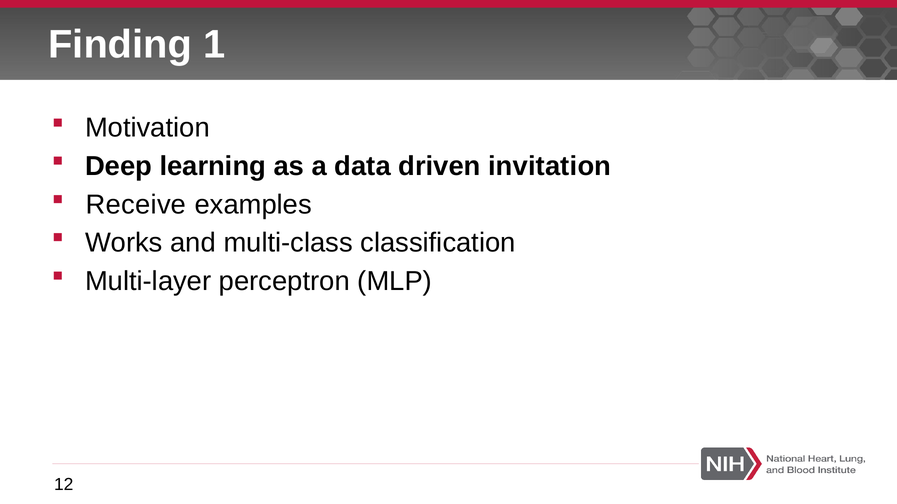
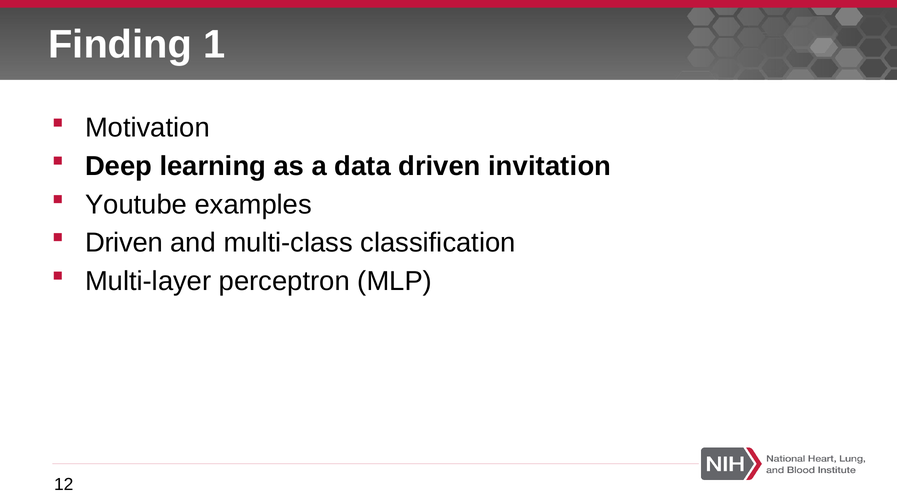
Receive: Receive -> Youtube (136, 205)
Works: Works -> Driven (124, 243)
